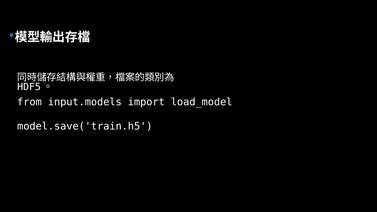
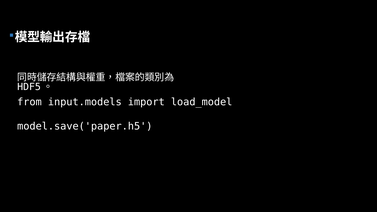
model.save('train.h5: model.save('train.h5 -> model.save('paper.h5 (85, 126)
